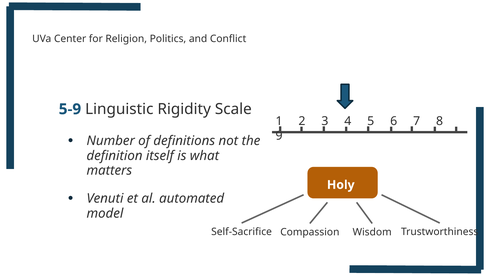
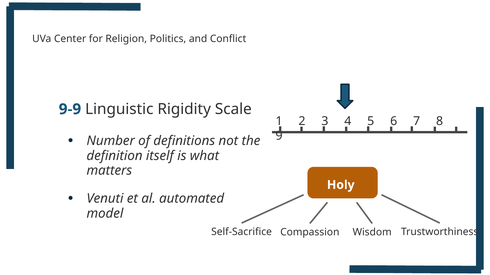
5-9: 5-9 -> 9-9 (70, 109)
